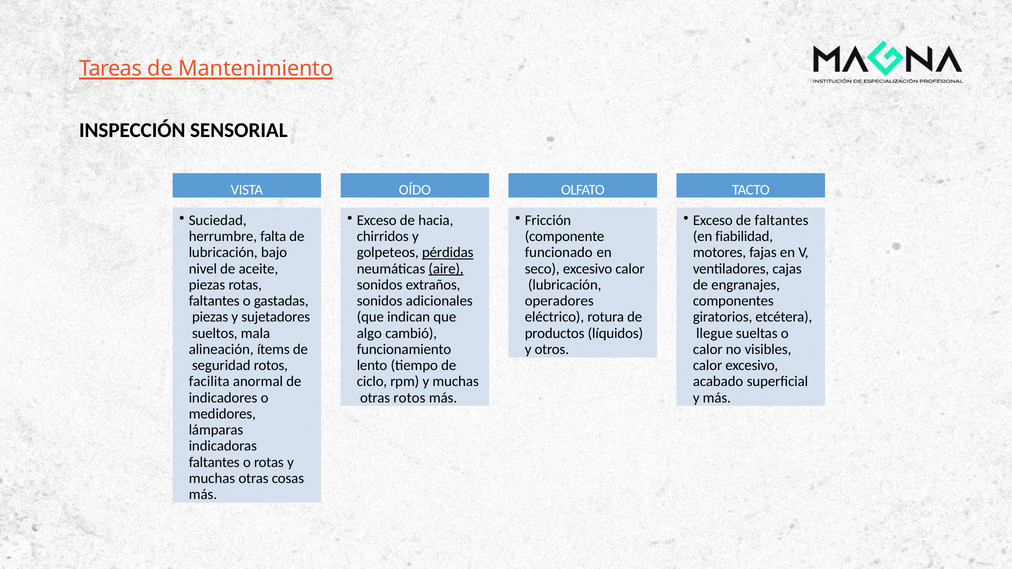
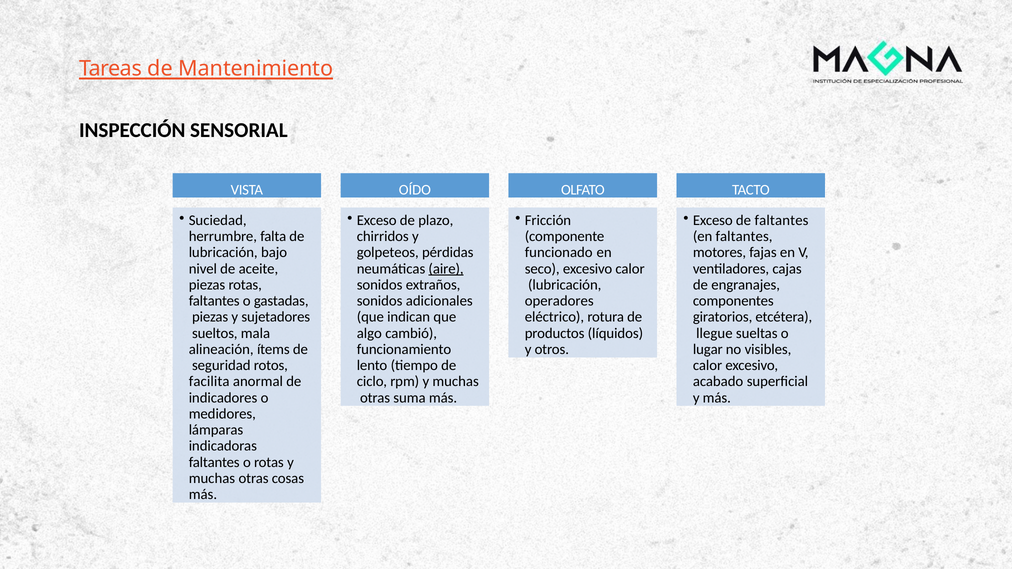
hacia: hacia -> plazo (436, 220)
en fiabilidad: fiabilidad -> faltantes (744, 237)
pérdidas underline: present -> none (448, 253)
calor: calor -> lugar (708, 349)
otras rotos: rotos -> suma (410, 398)
